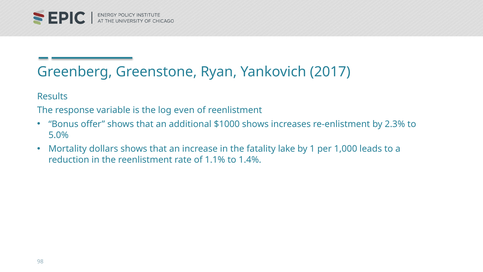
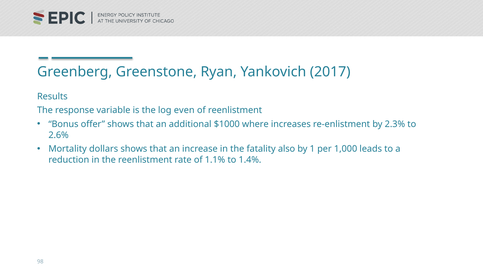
$1000 shows: shows -> where (255, 124)
5.0%: 5.0% -> 2.6% (59, 135)
lake: lake -> also (287, 149)
